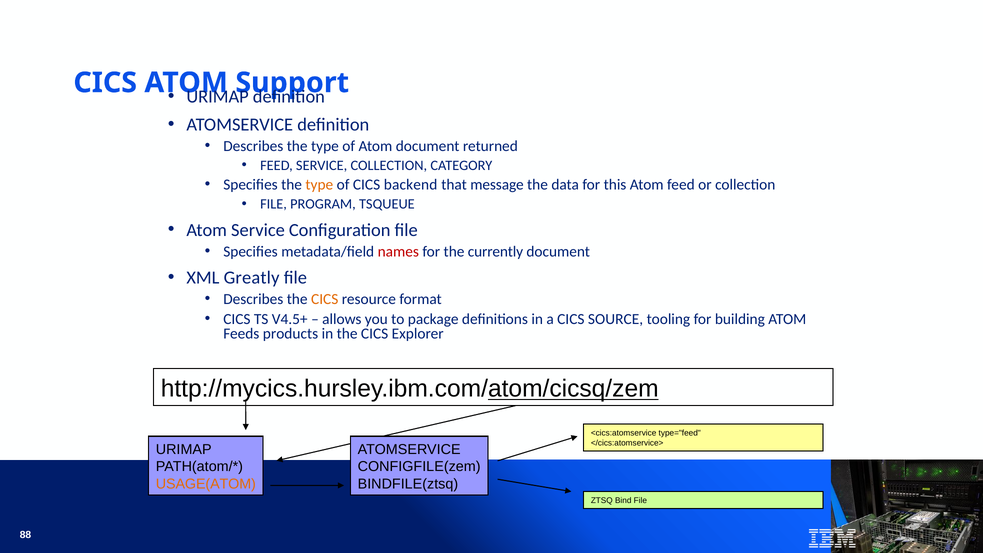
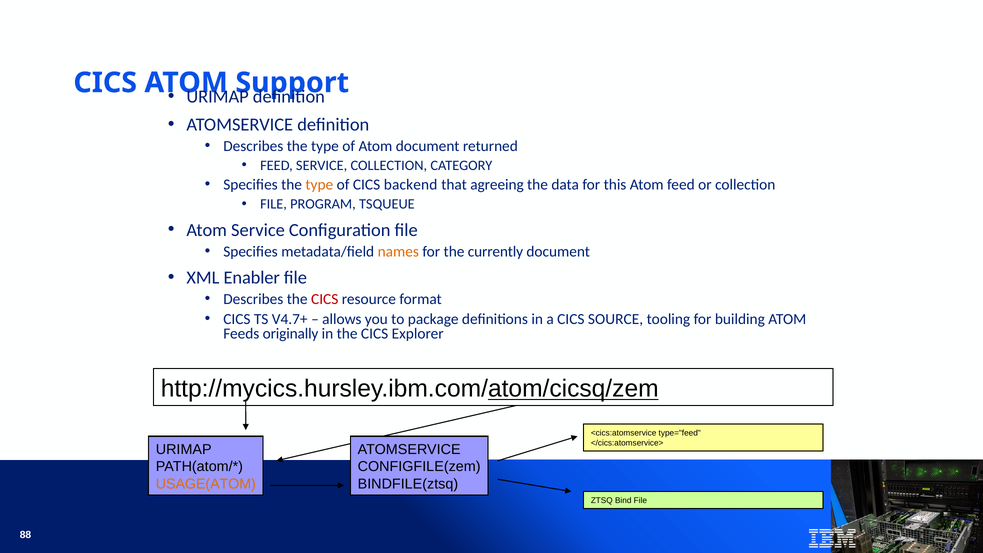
message: message -> agreeing (497, 185)
names colour: red -> orange (398, 251)
Greatly: Greatly -> Enabler (252, 278)
CICS colour: orange -> red (325, 299)
V4.5+: V4.5+ -> V4.7+ (290, 319)
products: products -> originally (291, 334)
